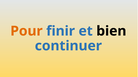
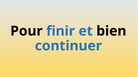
Pour colour: orange -> black (26, 31)
